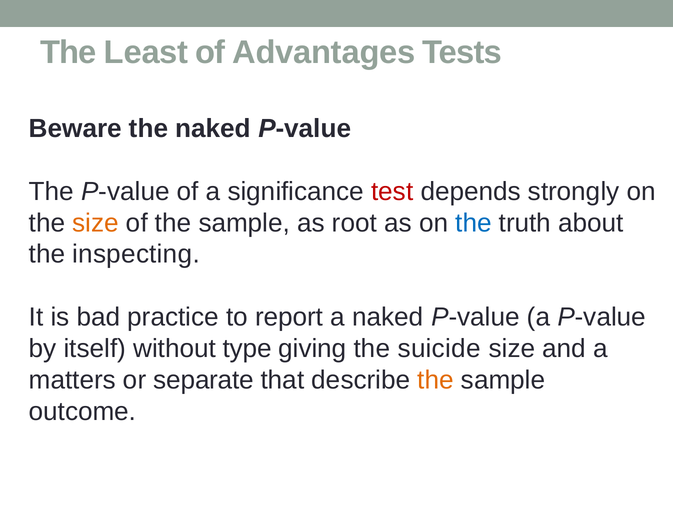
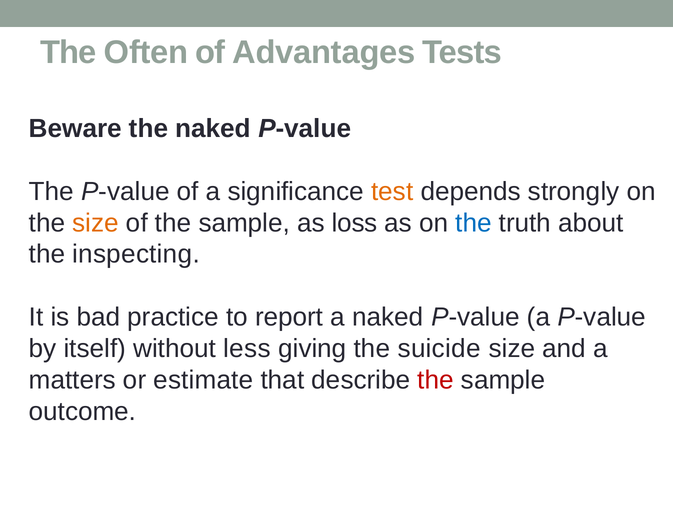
Least: Least -> Often (146, 52)
test colour: red -> orange (392, 191)
root: root -> loss (355, 223)
type: type -> less (247, 348)
separate: separate -> estimate (203, 380)
the colour: orange -> red (436, 380)
